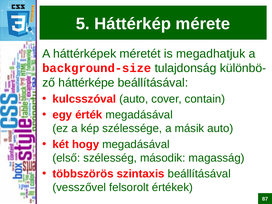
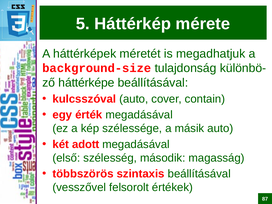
hogy: hogy -> adott (86, 144)
